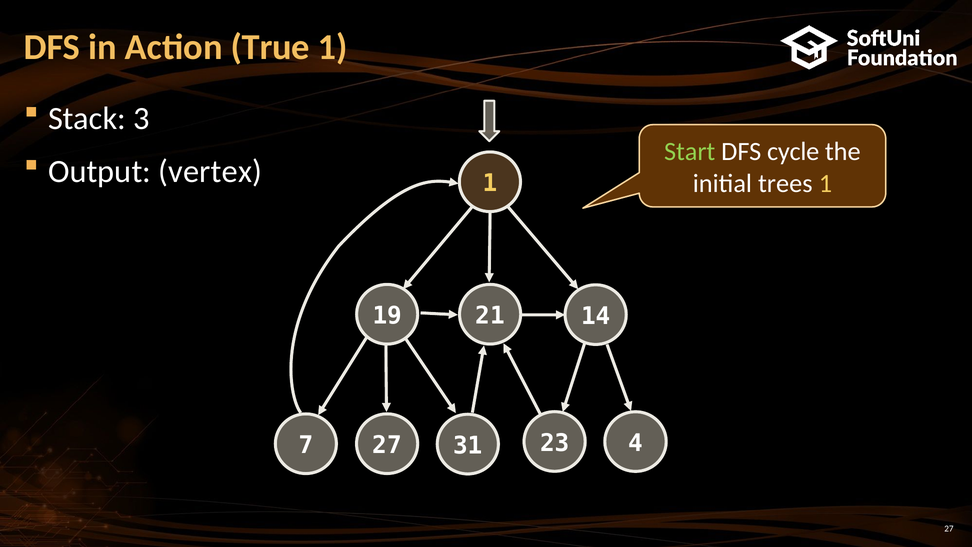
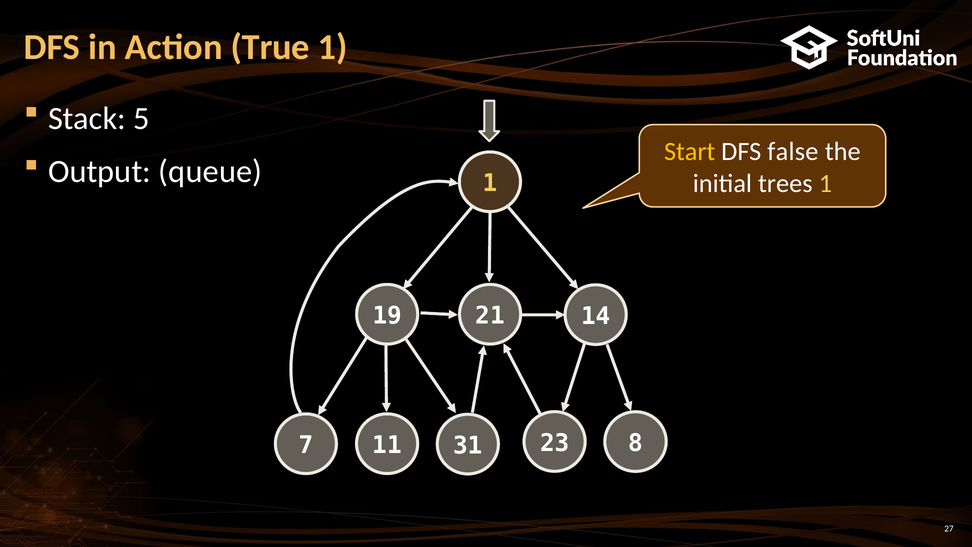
3: 3 -> 5 (142, 118)
Start colour: light green -> yellow (690, 152)
cycle: cycle -> false (793, 152)
vertex: vertex -> queue (210, 171)
4: 4 -> 8 (636, 443)
7 27: 27 -> 11 (387, 445)
